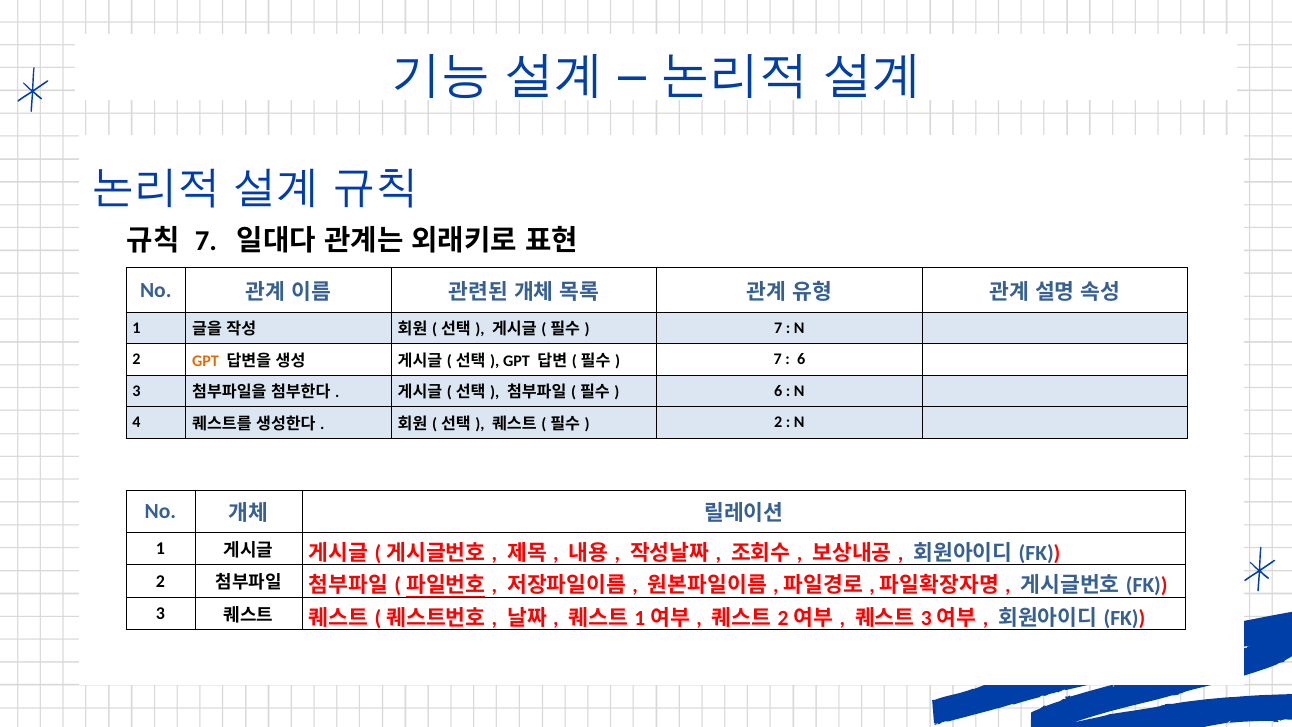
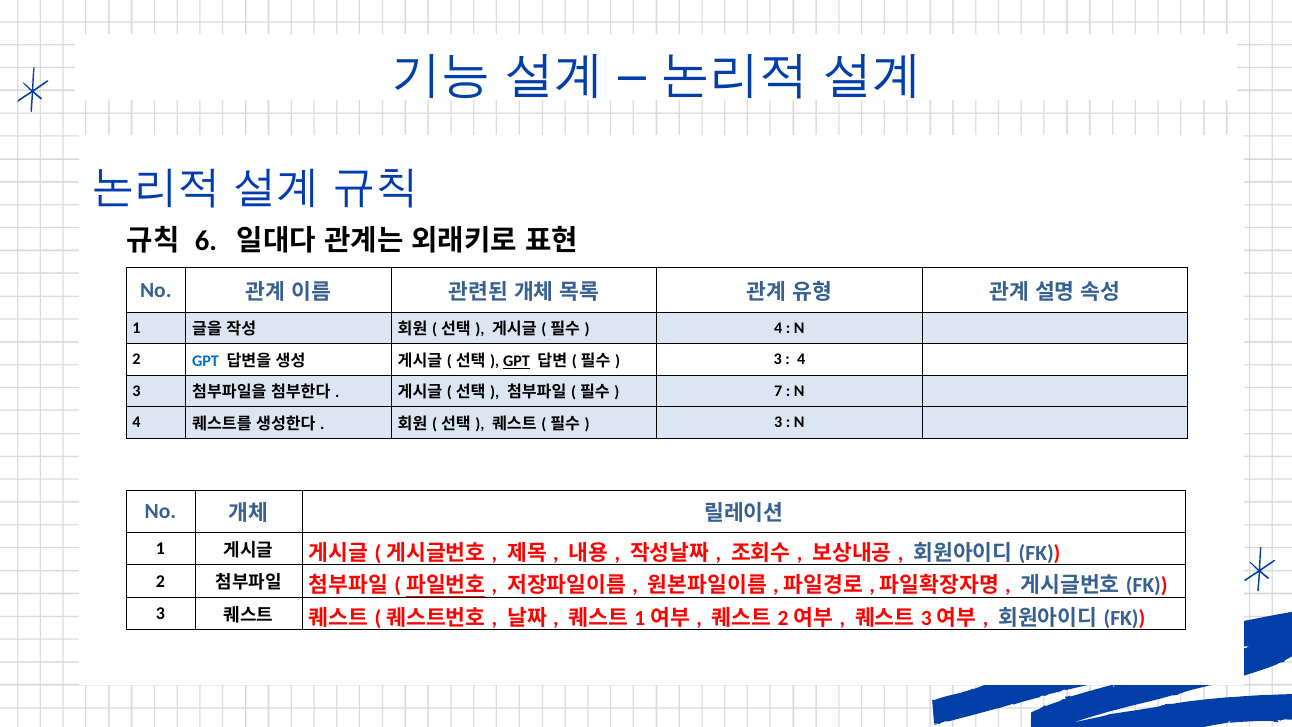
7: 7 -> 6 (206, 241)
7: 7 -> 4 (778, 328)
GPT colour: orange -> blue (206, 361)
GPT underline: none -> present (516, 361)
7: 7 -> 3 (778, 359)
6: 6 -> 4 (801, 359)
6: 6 -> 7 (778, 391)
2: 2 -> 3 (778, 422)
